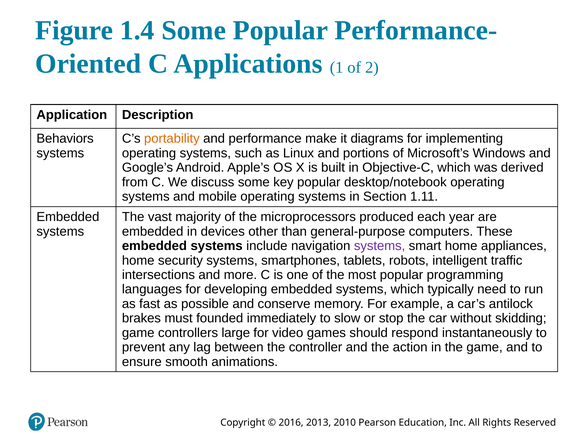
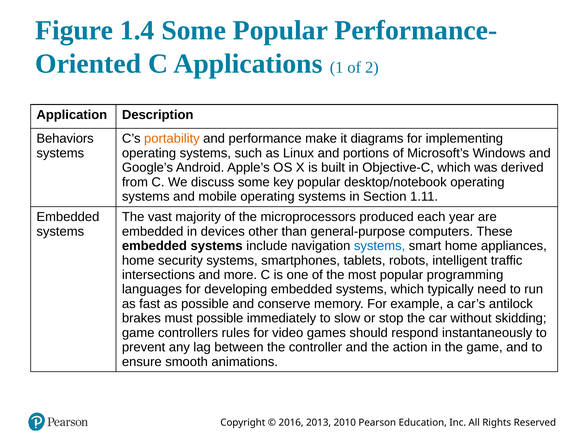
systems colour: purple -> blue (380, 246)
must founded: founded -> possible (220, 319)
large: large -> rules (236, 333)
